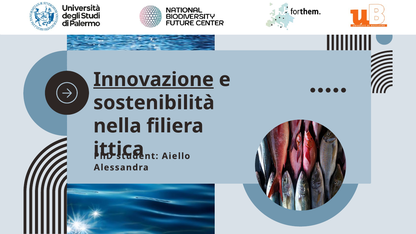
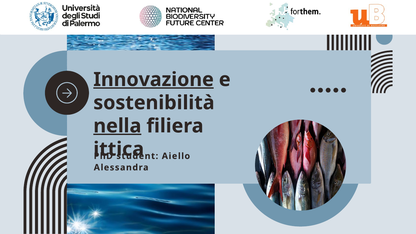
nella underline: none -> present (117, 126)
